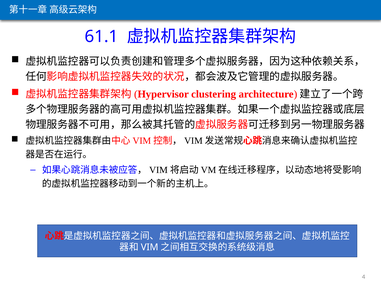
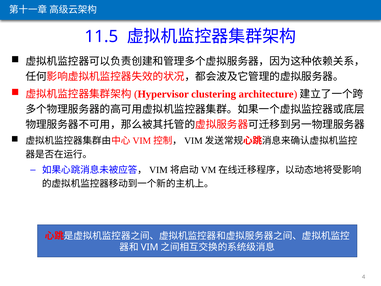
61.1: 61.1 -> 11.5 (101, 36)
